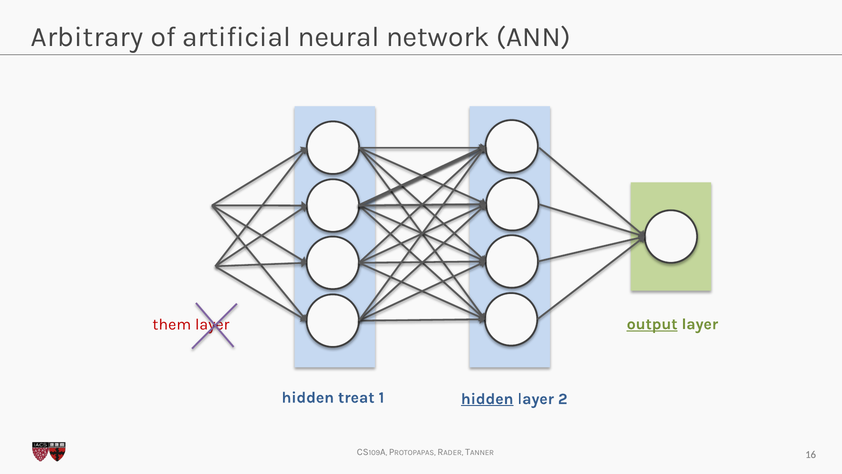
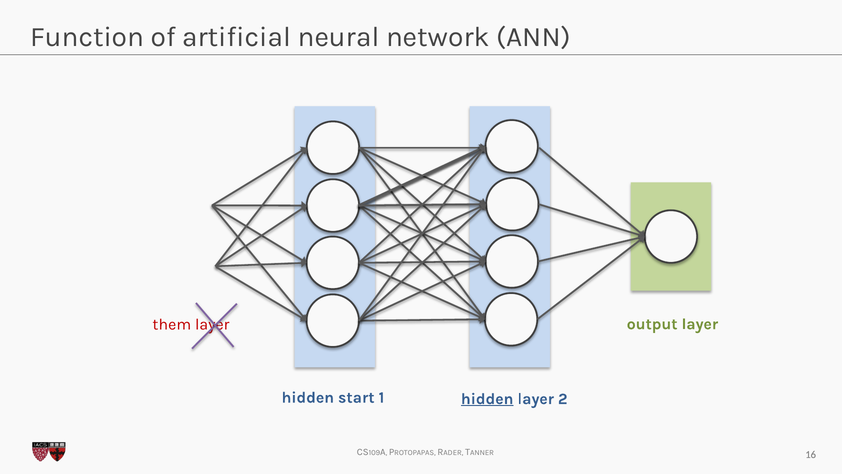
Arbitrary: Arbitrary -> Function (87, 37)
output underline: present -> none (652, 324)
treat: treat -> start (356, 397)
